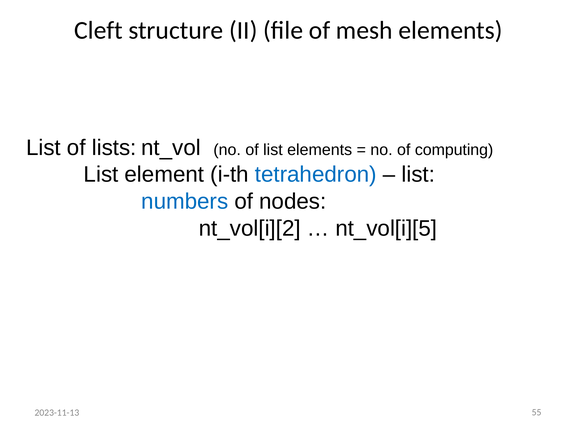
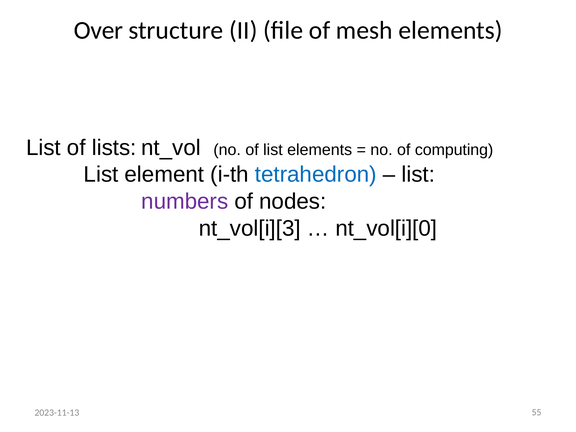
Cleft: Cleft -> Over (99, 30)
numbers colour: blue -> purple (185, 201)
nt_vol[i][2: nt_vol[i][2 -> nt_vol[i][3 (250, 228)
nt_vol[i][5: nt_vol[i][5 -> nt_vol[i][0 (386, 228)
